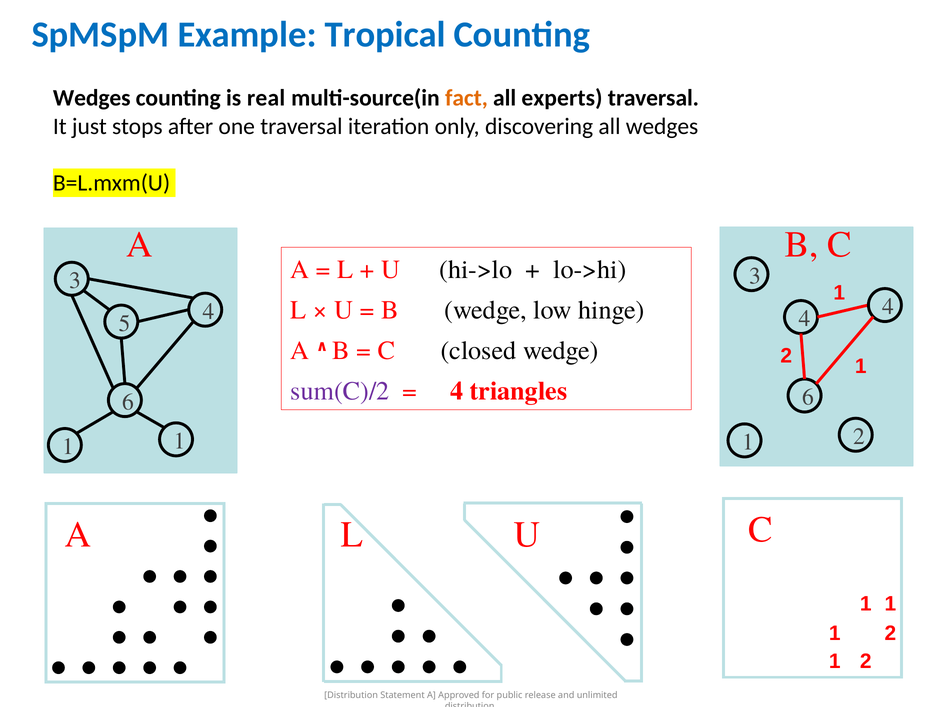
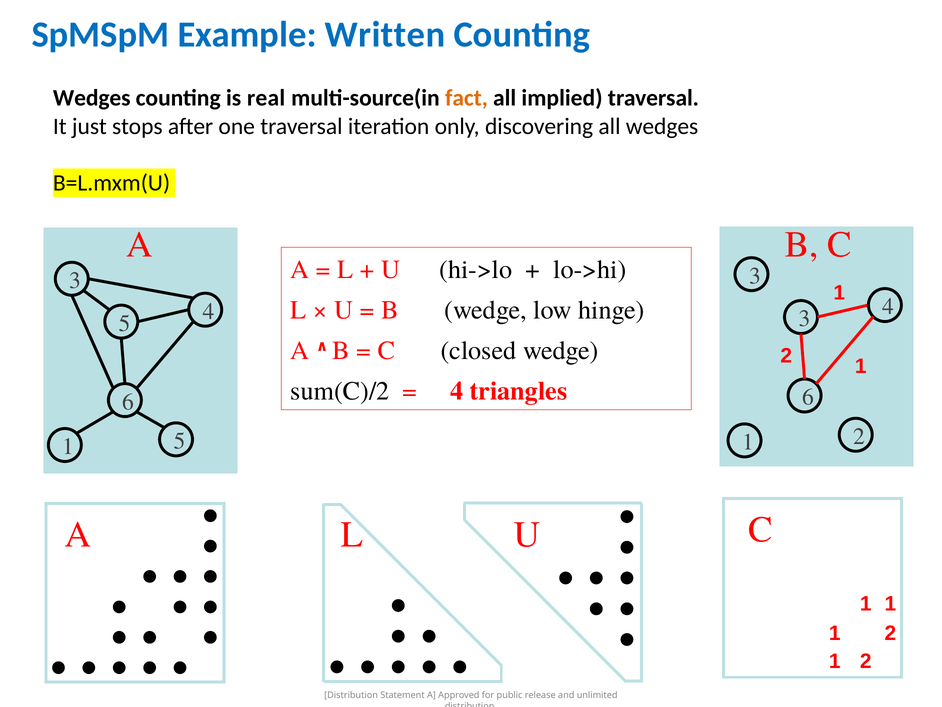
Tropical: Tropical -> Written (385, 35)
experts: experts -> implied (562, 98)
4 4: 4 -> 3 (804, 318)
sum(C)/2 colour: purple -> black (340, 391)
1: 1 -> 5 (179, 441)
